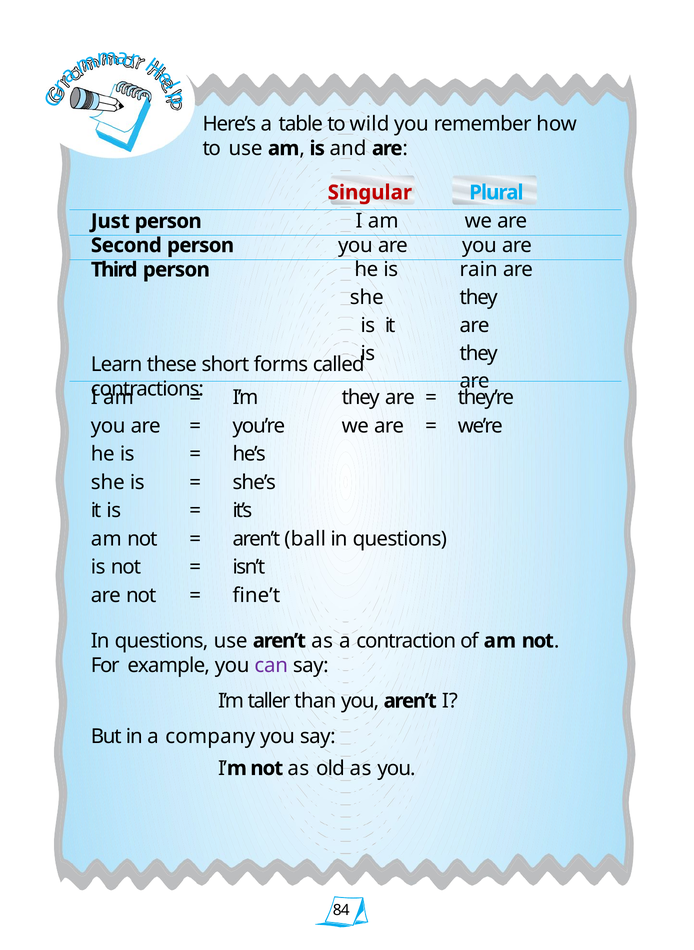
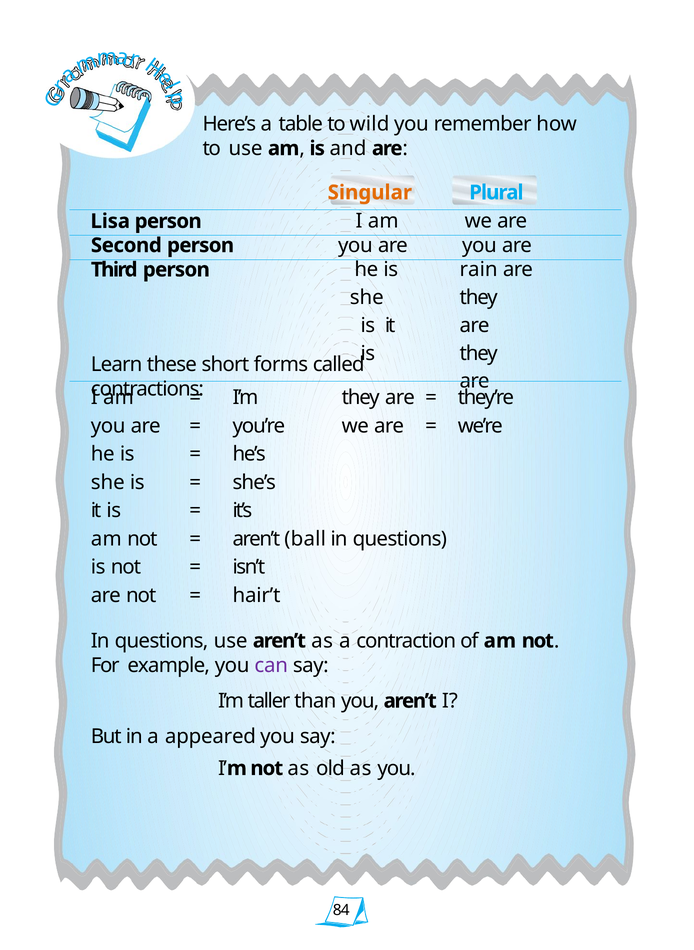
Singular colour: red -> orange (370, 193)
Just: Just -> Lisa (110, 221)
fine’t: fine’t -> hair’t (257, 595)
company: company -> appeared (210, 736)
